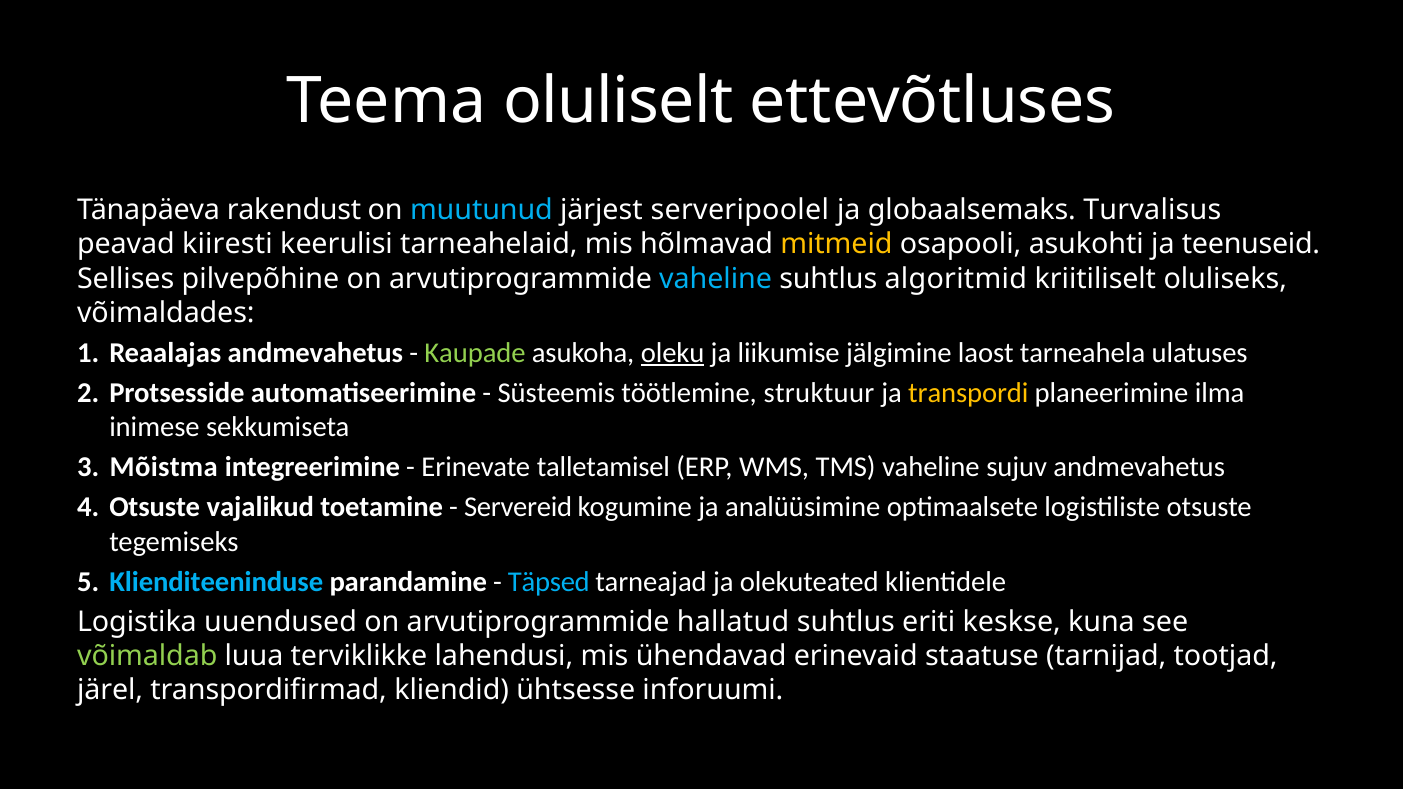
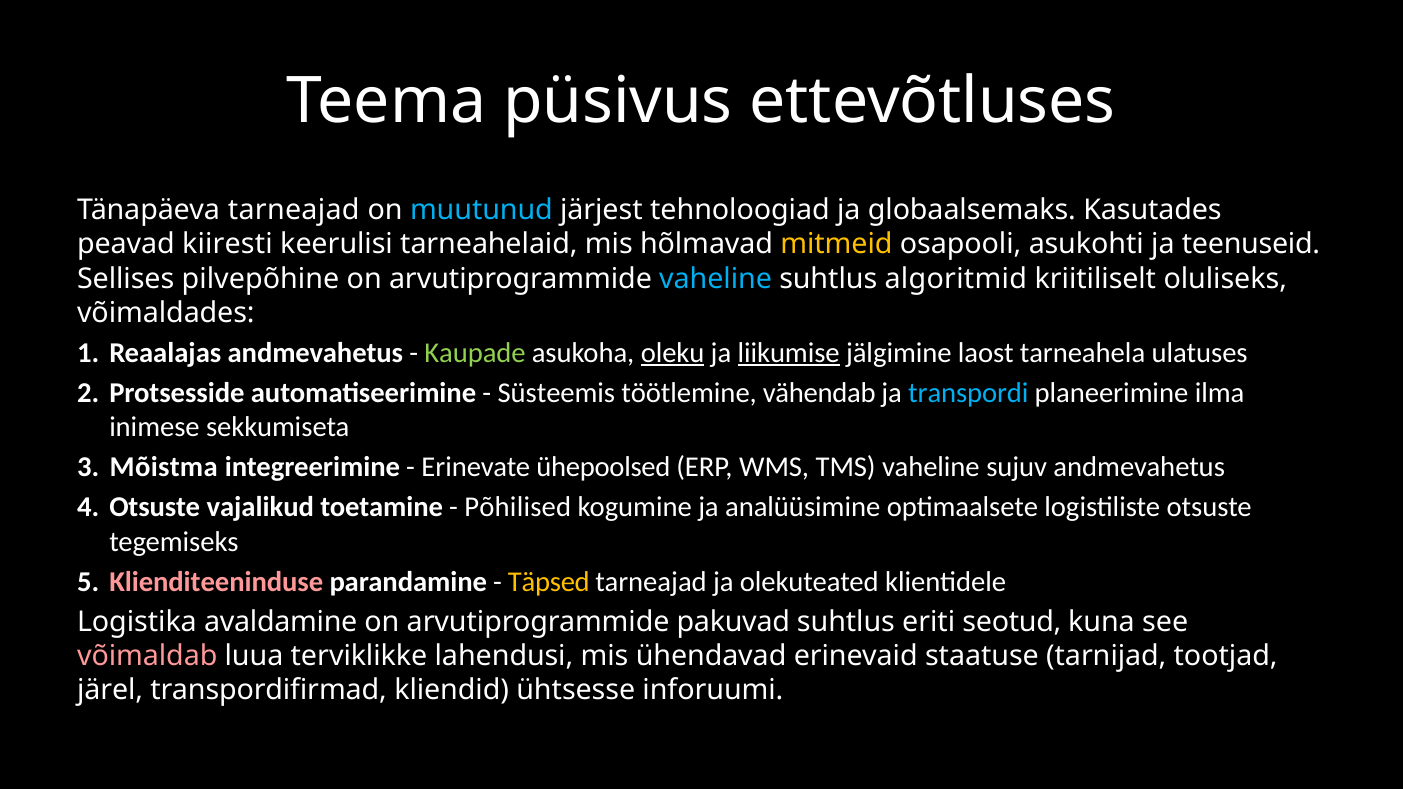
oluliselt: oluliselt -> püsivus (618, 102)
Tänapäeva rakendust: rakendust -> tarneajad (294, 210)
serveripoolel: serveripoolel -> tehnoloogiad (740, 210)
Turvalisus: Turvalisus -> Kasutades (1153, 210)
liikumise underline: none -> present (789, 353)
struktuur: struktuur -> vähendab (819, 393)
transpordi colour: yellow -> light blue (968, 393)
talletamisel: talletamisel -> ühepoolsed (603, 467)
Servereid: Servereid -> Põhilised (518, 508)
Klienditeeninduse colour: light blue -> pink (216, 582)
Täpsed colour: light blue -> yellow (549, 582)
uuendused: uuendused -> avaldamine (281, 622)
hallatud: hallatud -> pakuvad (733, 622)
keskse: keskse -> seotud (1012, 622)
võimaldab colour: light green -> pink (147, 656)
